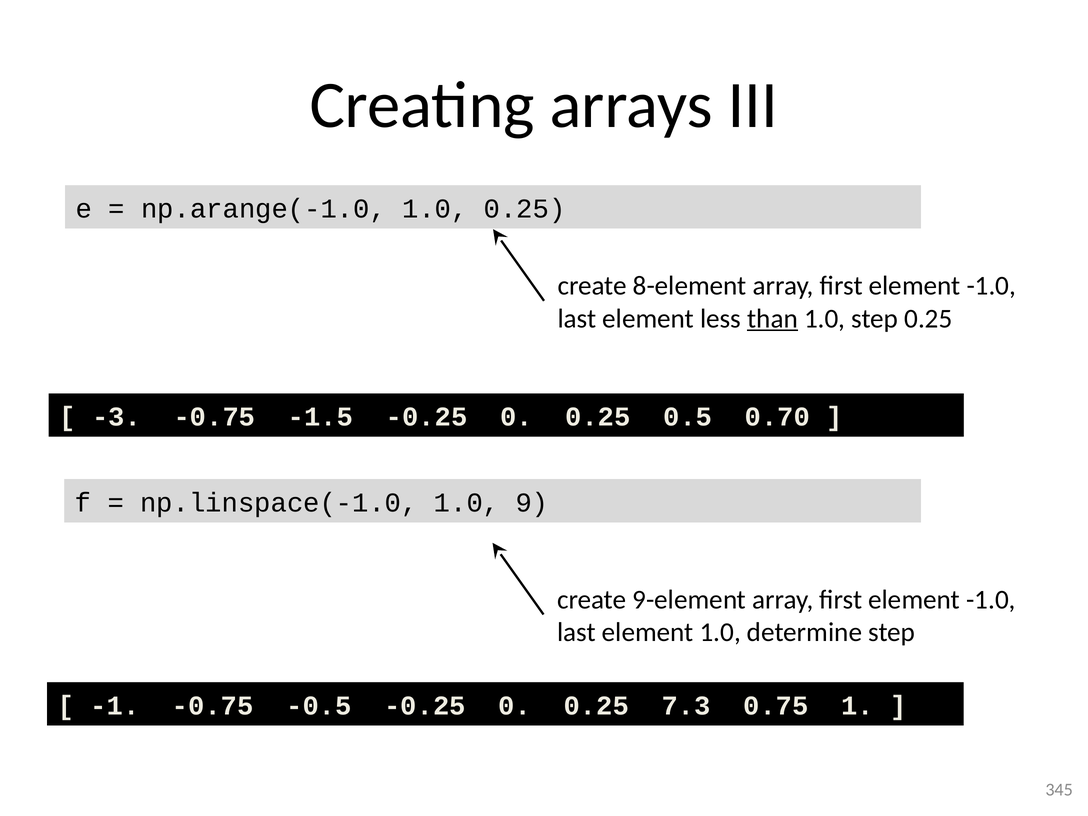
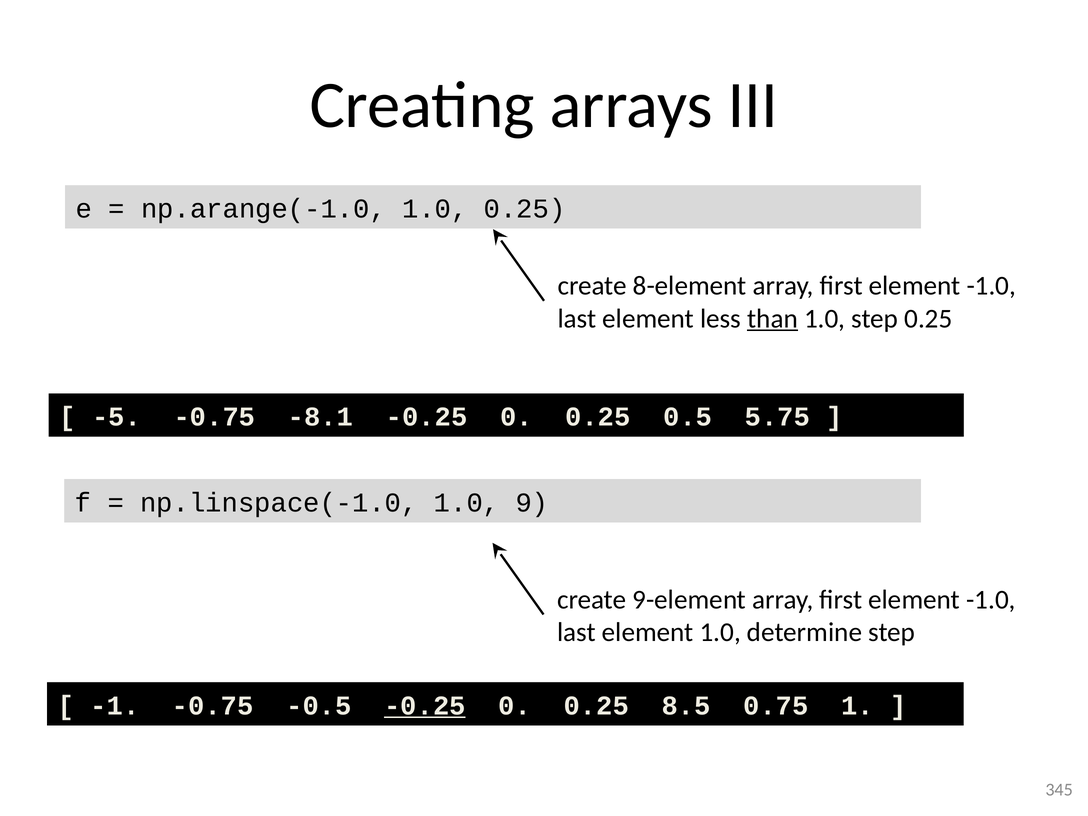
-3: -3 -> -5 (116, 417)
-1.5: -1.5 -> -8.1 (320, 417)
0.70: 0.70 -> 5.75 (777, 417)
-0.25 underline: none -> present (425, 706)
7.3: 7.3 -> 8.5 (686, 706)
